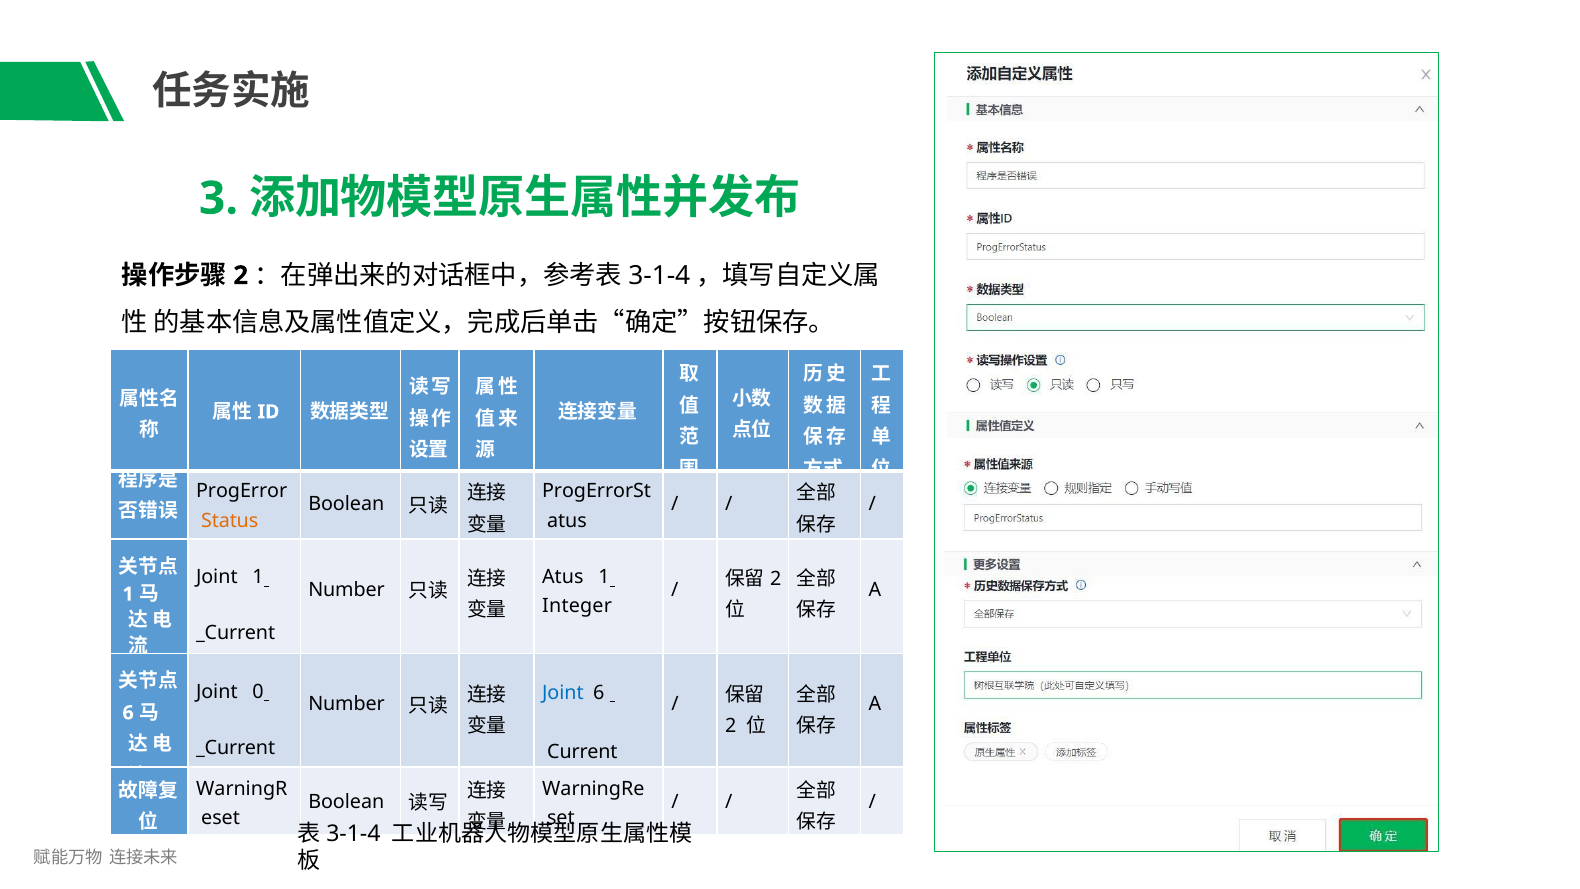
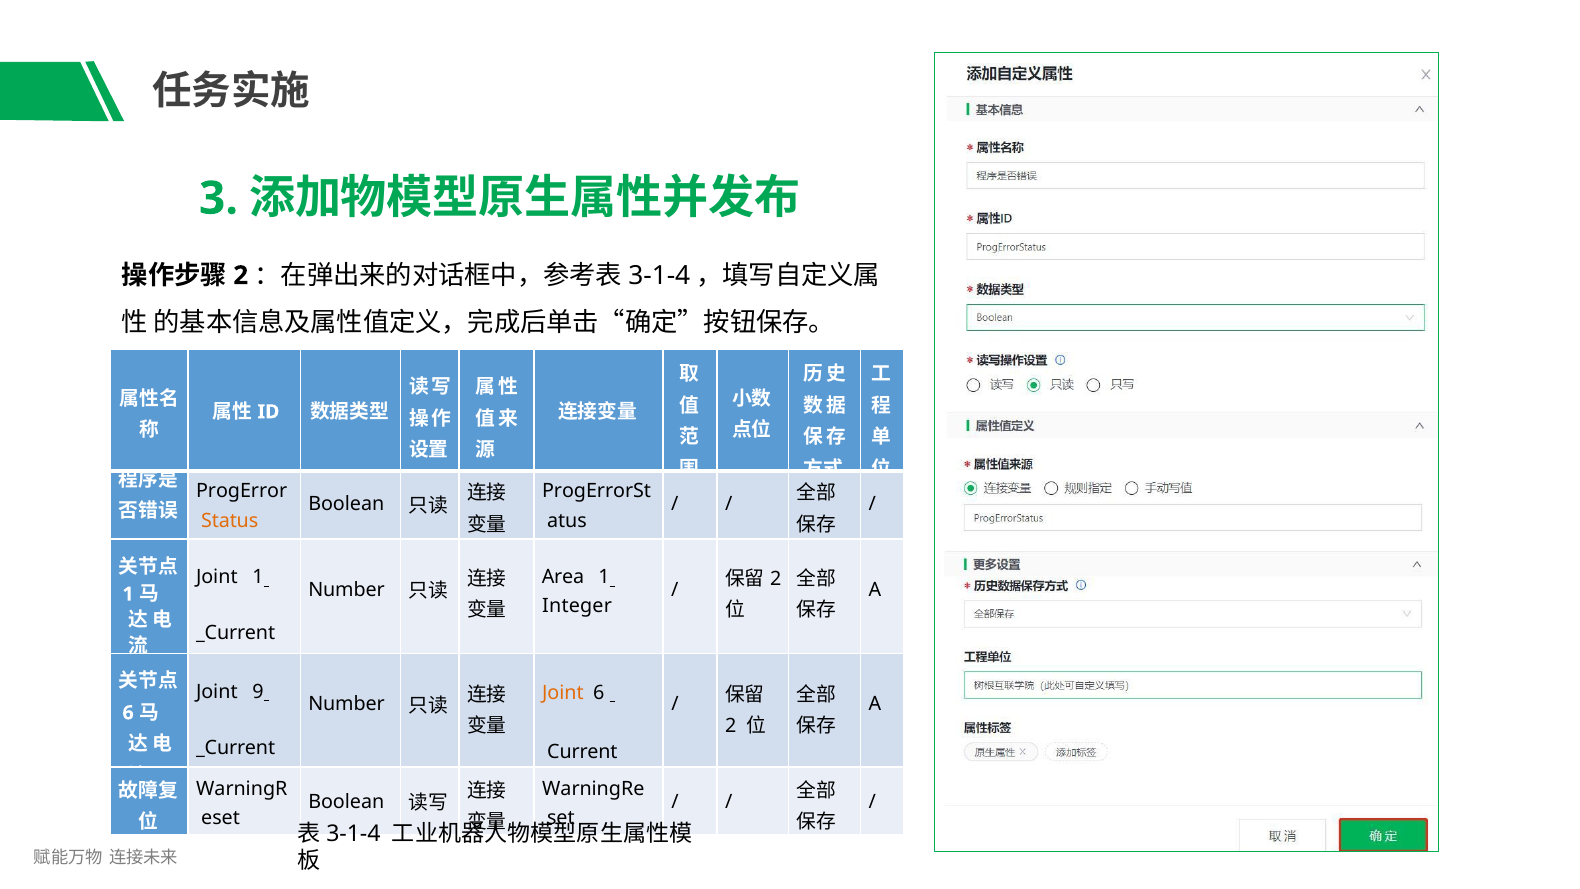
Atus: Atus -> Area (563, 577)
0: 0 -> 9 (258, 692)
Joint colour: blue -> orange (563, 693)
